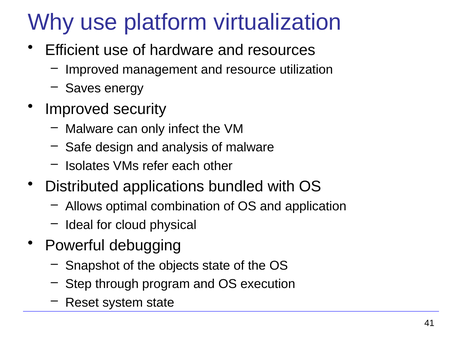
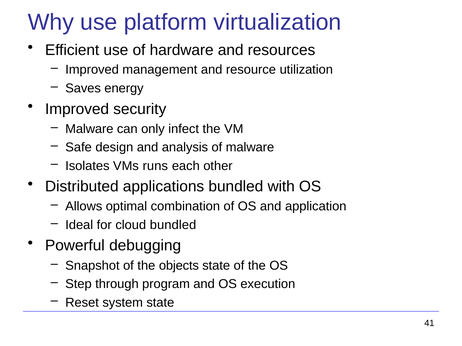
refer: refer -> runs (155, 166)
cloud physical: physical -> bundled (173, 225)
